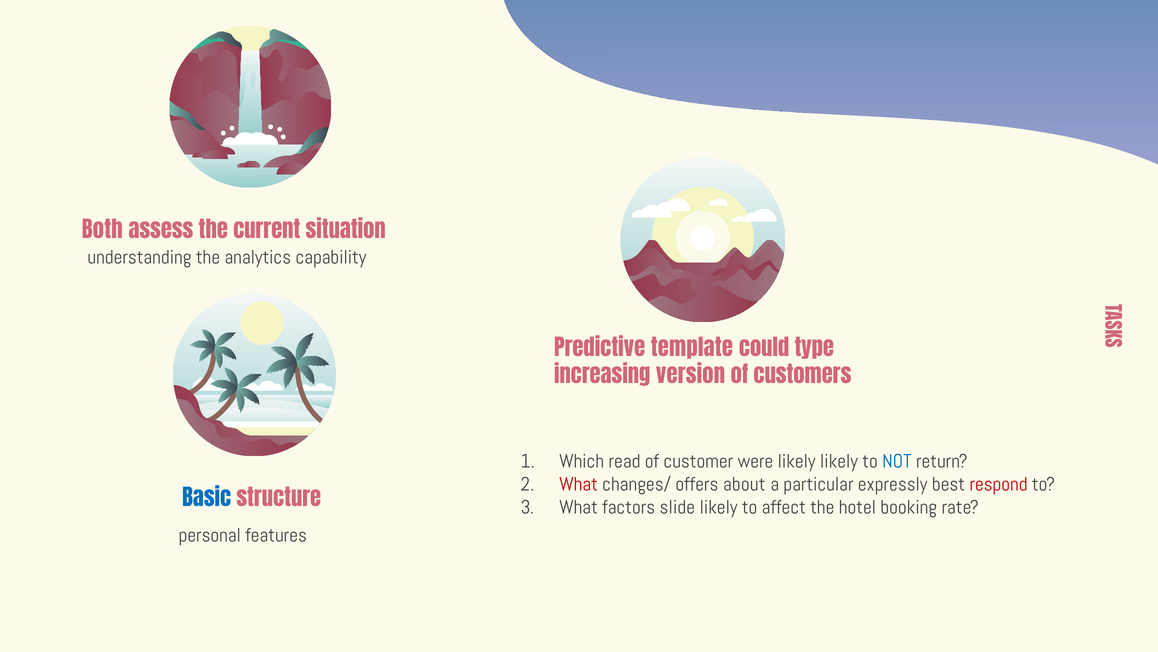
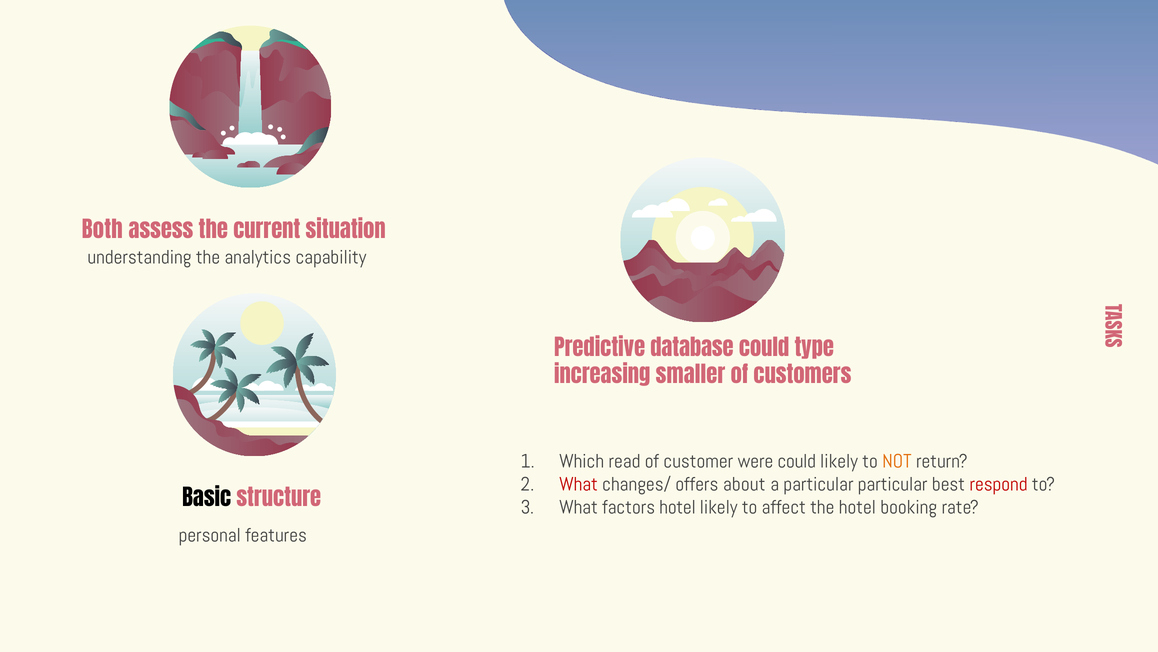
template: template -> database (692, 348)
version: version -> smaller (690, 375)
were likely: likely -> could (797, 461)
NOT colour: blue -> orange (897, 461)
particular expressly: expressly -> particular (893, 484)
Basic colour: blue -> black (207, 498)
factors slide: slide -> hotel (678, 507)
